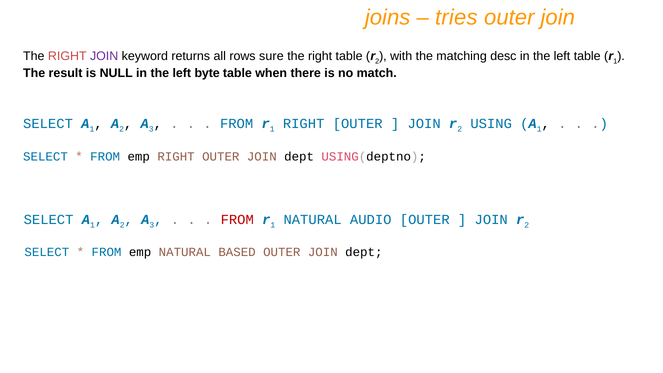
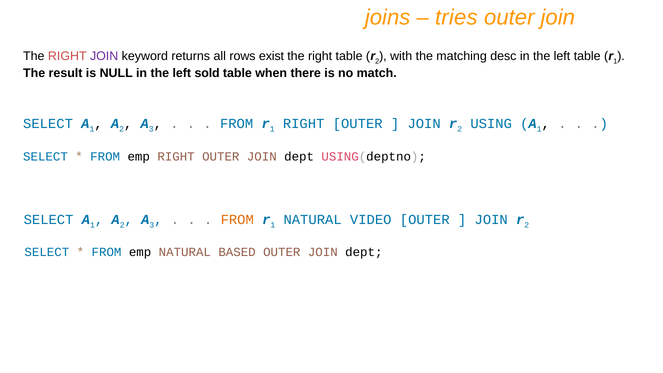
sure: sure -> exist (272, 56)
byte: byte -> sold (207, 73)
FROM colour: red -> orange (237, 220)
AUDIO: AUDIO -> VIDEO (371, 220)
